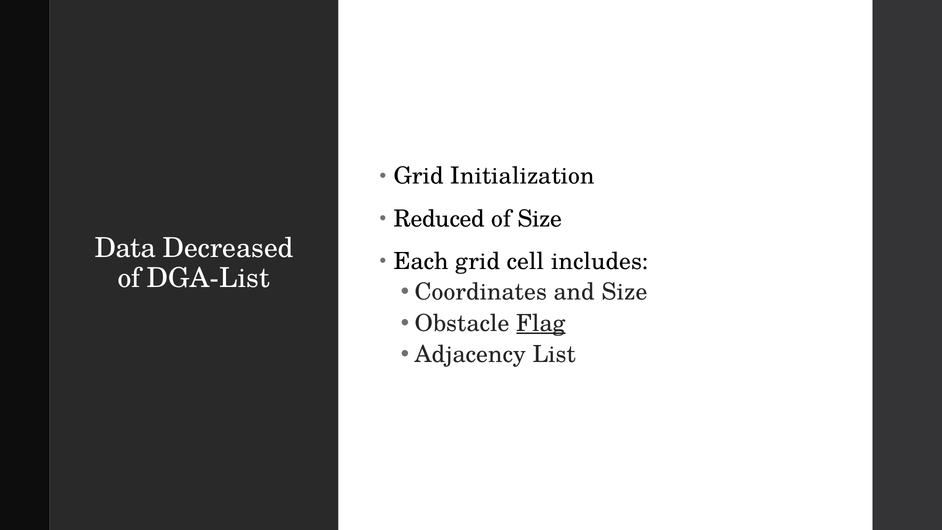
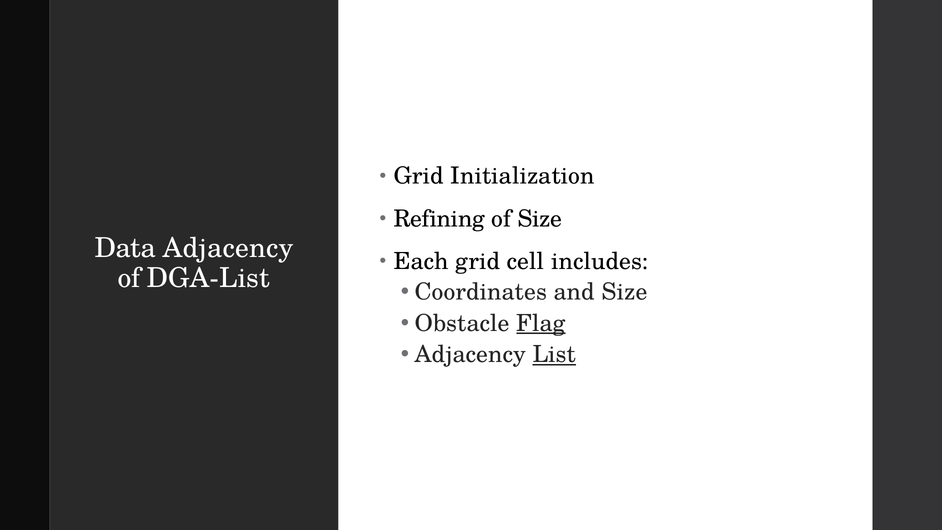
Reduced: Reduced -> Refining (439, 219)
Data Decreased: Decreased -> Adjacency (228, 248)
List underline: none -> present (554, 355)
